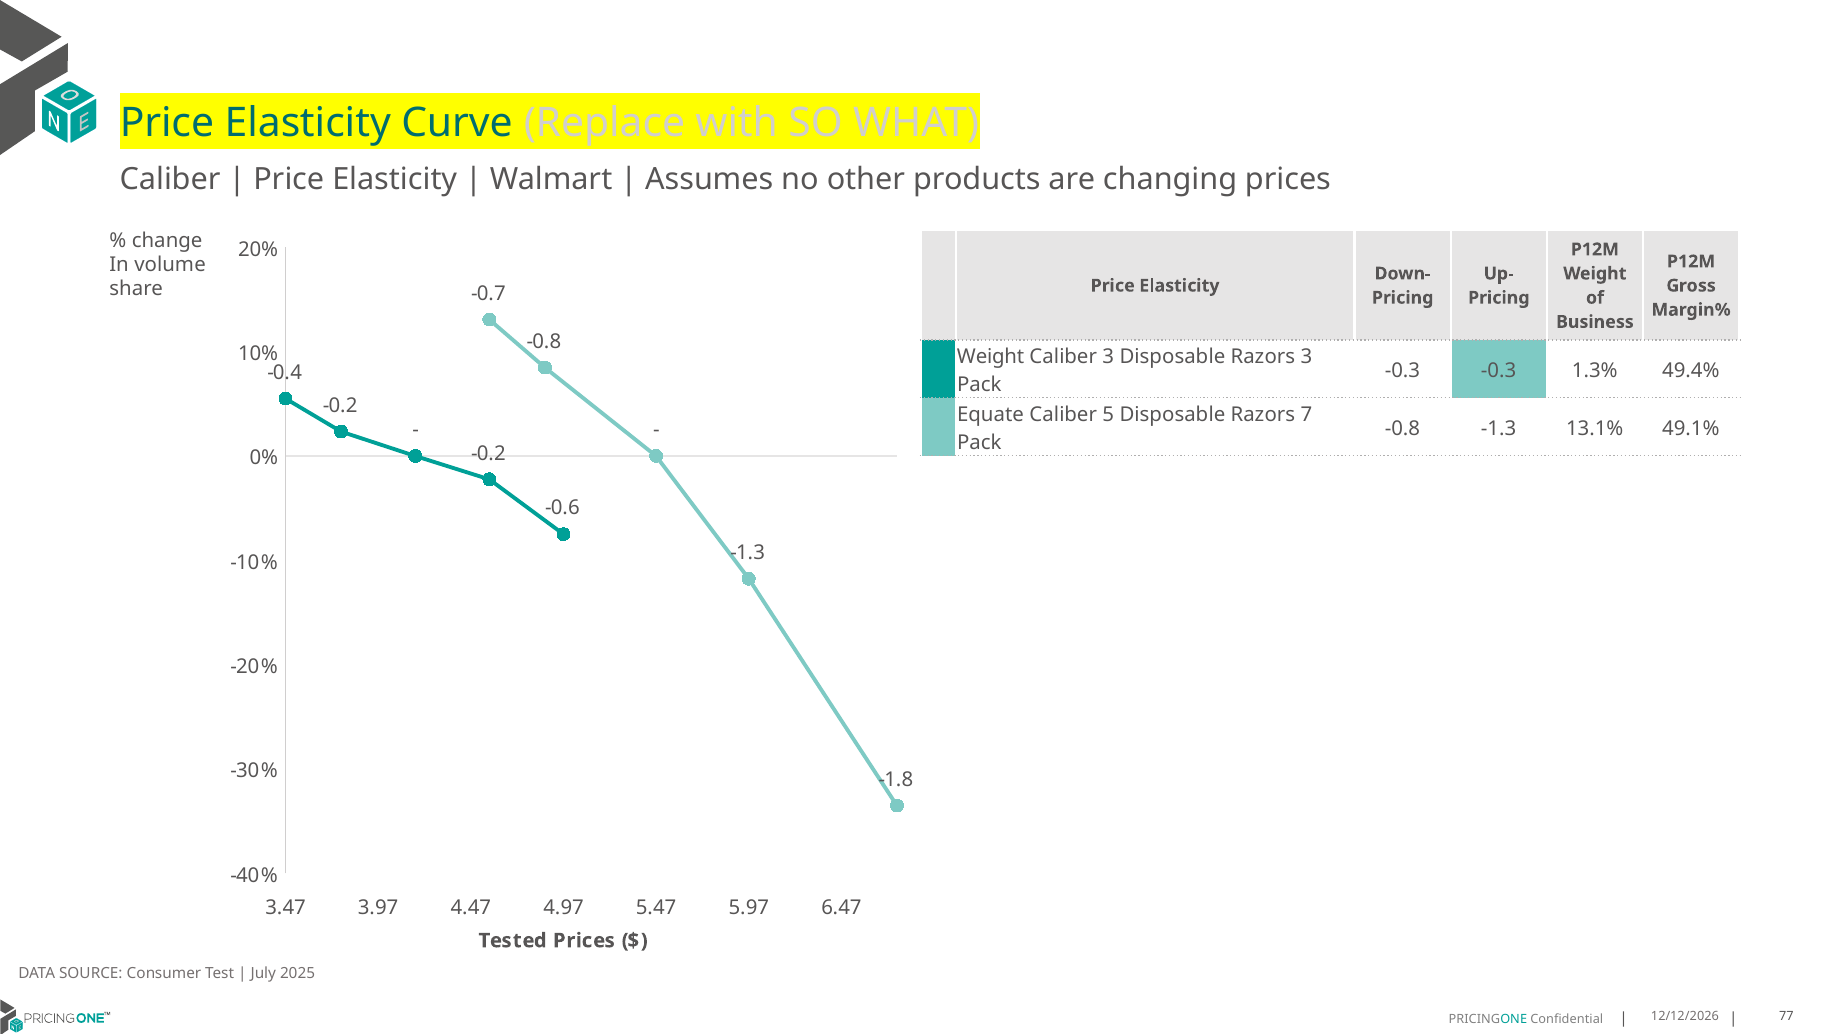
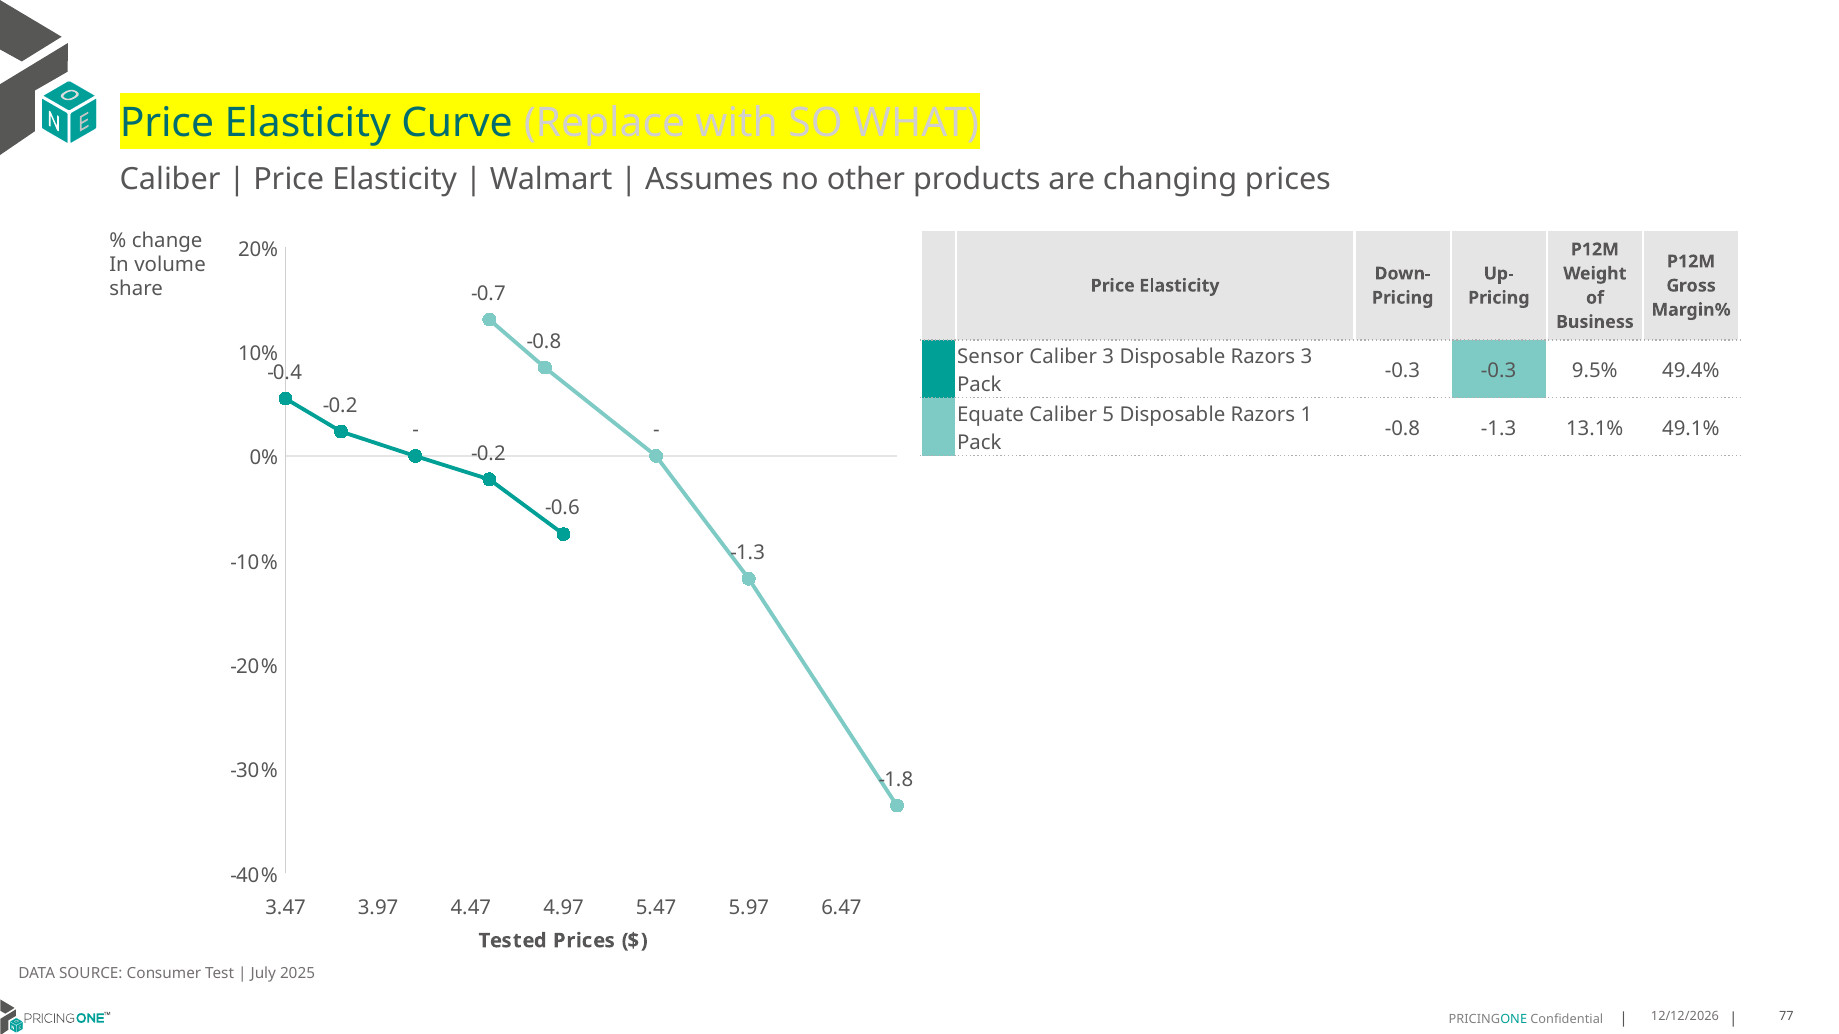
Weight: Weight -> Sensor (990, 357)
1.3%: 1.3% -> 9.5% (1595, 371)
7: 7 -> 1 (1306, 415)
